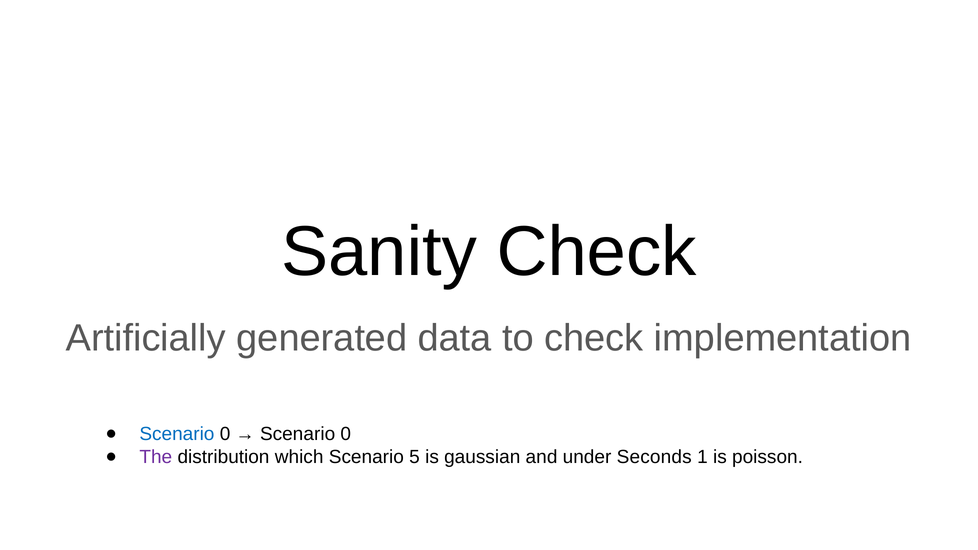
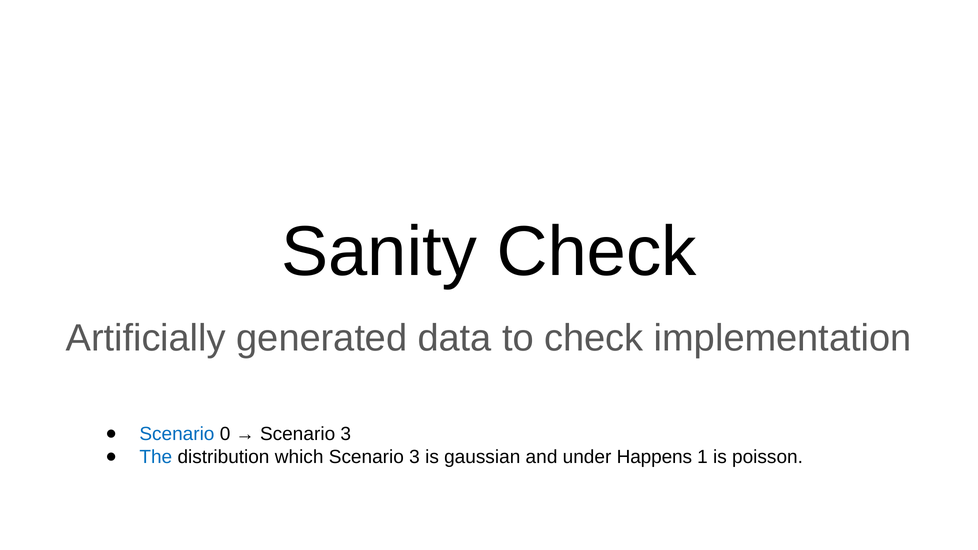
0: 0 -> 3 (346, 434)
The colour: purple -> blue (156, 457)
5: 5 -> 3 (415, 457)
Seconds: Seconds -> Happens (654, 457)
